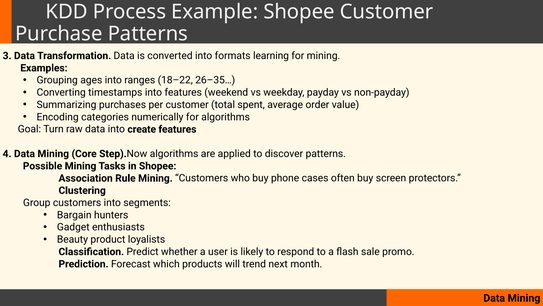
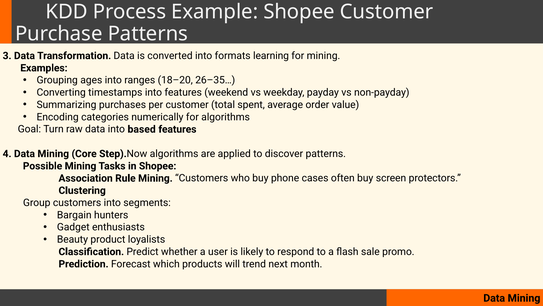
18–22: 18–22 -> 18–20 (175, 80)
create: create -> based (142, 129)
